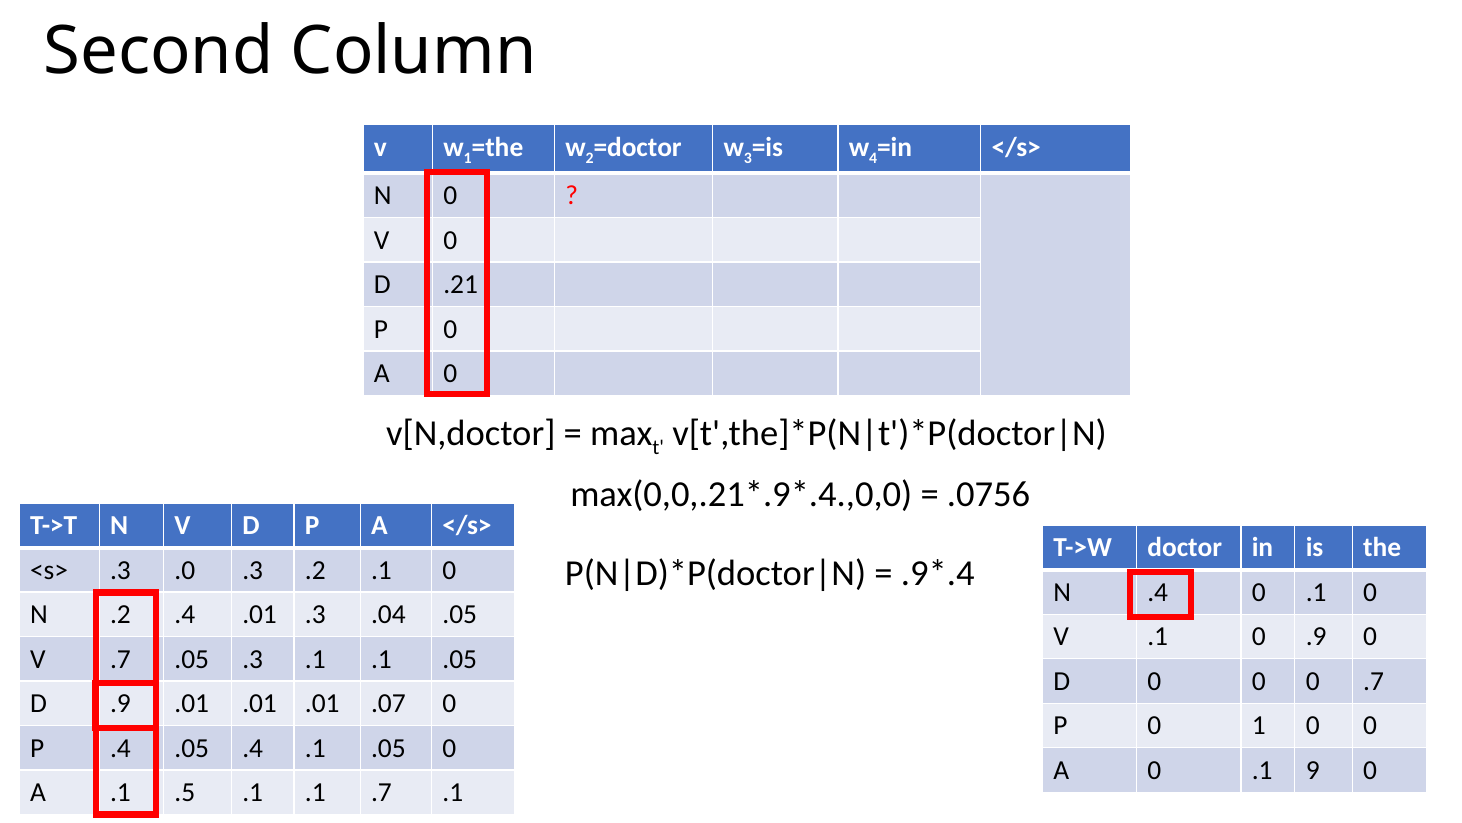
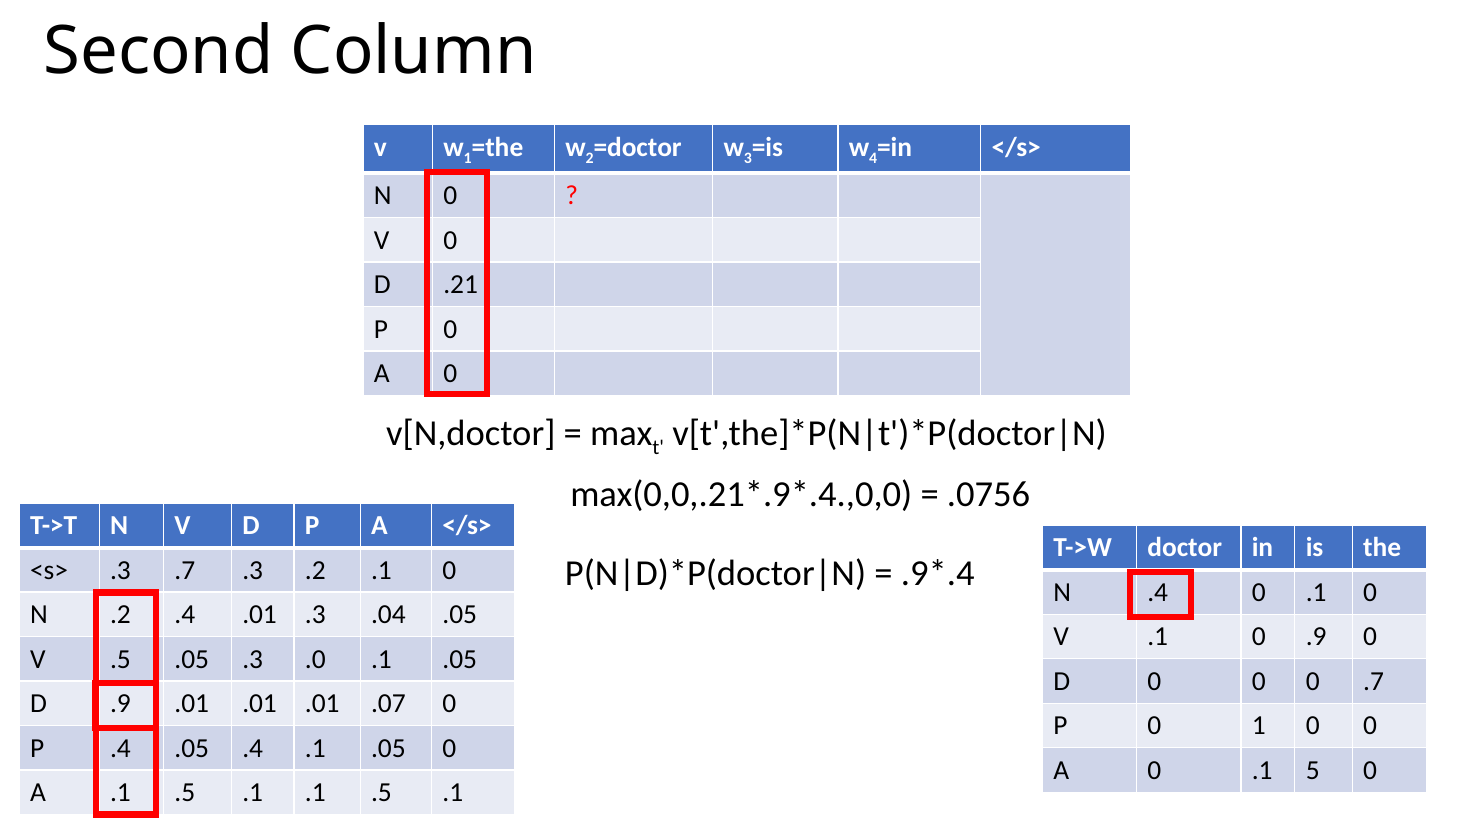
.3 .0: .0 -> .7 (185, 570)
V .7: .7 -> .5 (120, 659)
.3 .1: .1 -> .0 (315, 659)
9: 9 -> 5 (1313, 770)
.1 .1 .7: .7 -> .5 (381, 792)
